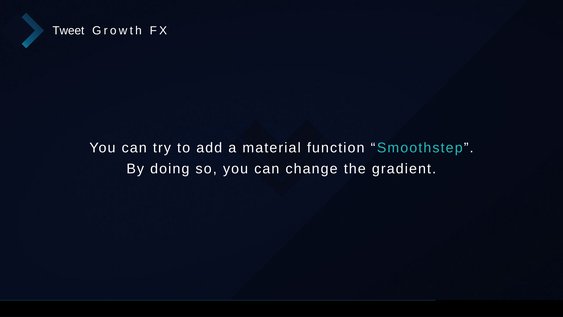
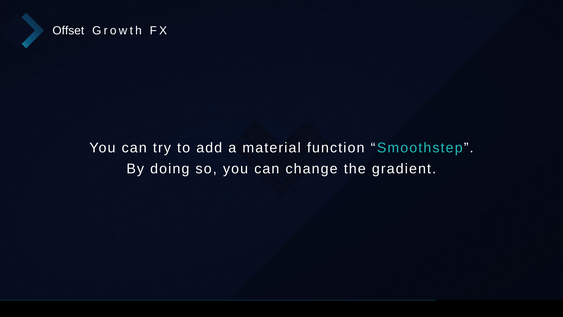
Tweet: Tweet -> Offset (68, 31)
